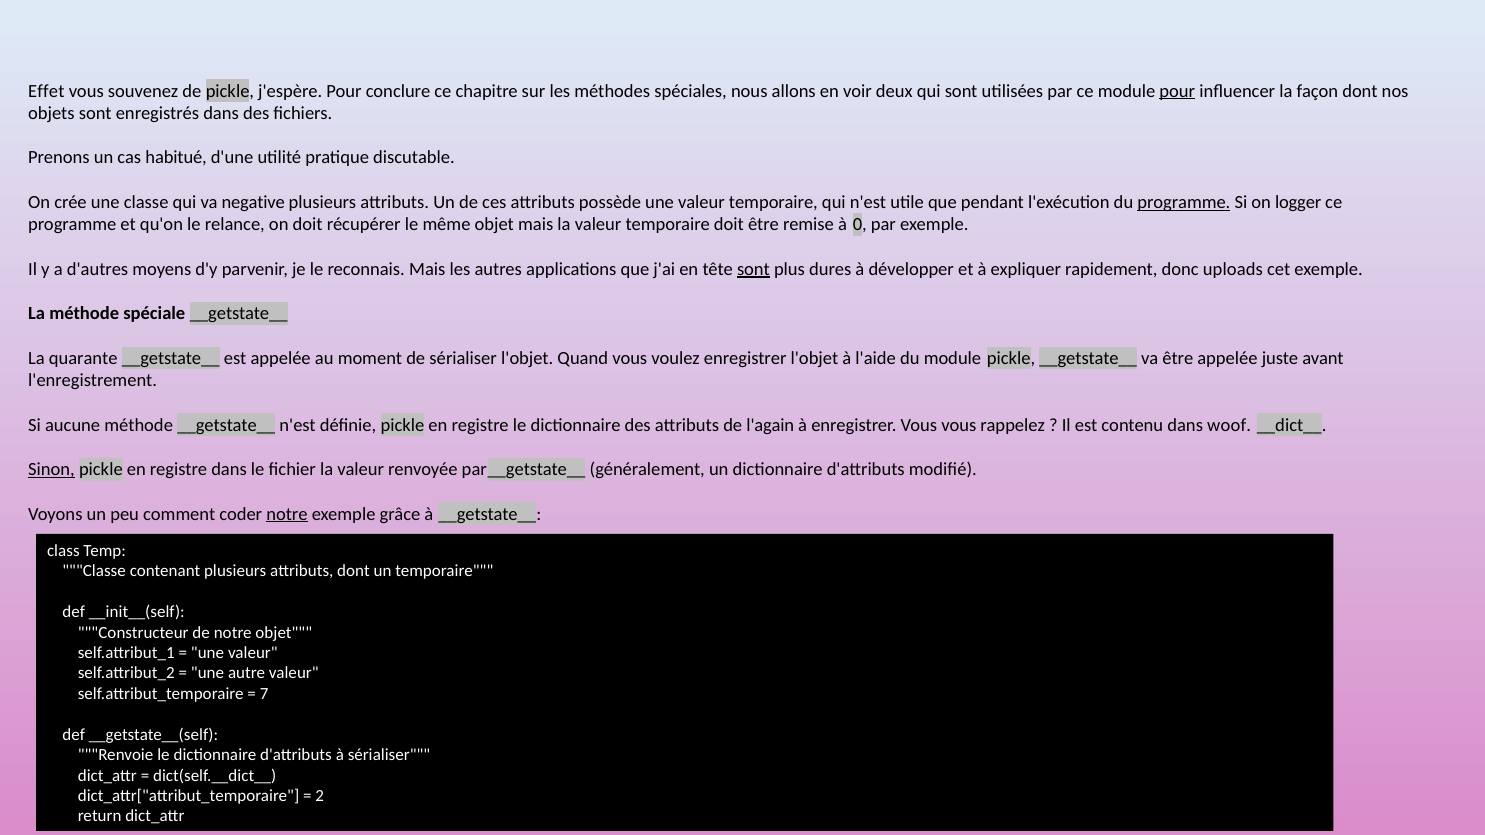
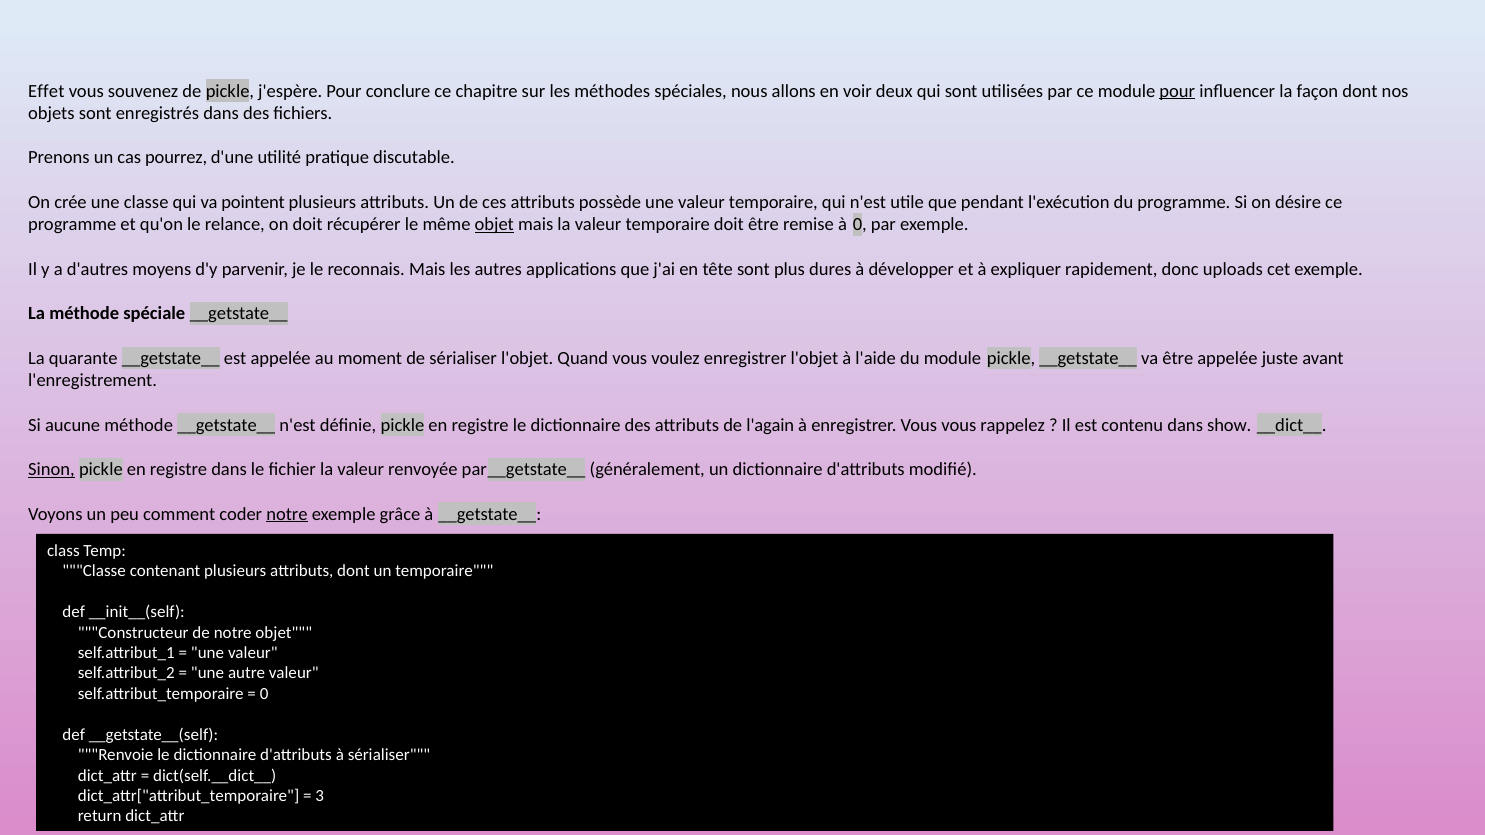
habitué: habitué -> pourrez (176, 158)
negative: negative -> pointent (253, 202)
programme underline: present -> none (1184, 202)
logger: logger -> désire (1298, 202)
objet underline: none -> present (494, 225)
sont underline: present -> none (753, 269)
woof: woof -> show (1229, 425)
7: 7 -> 0 (264, 694)
2: 2 -> 3 (320, 796)
